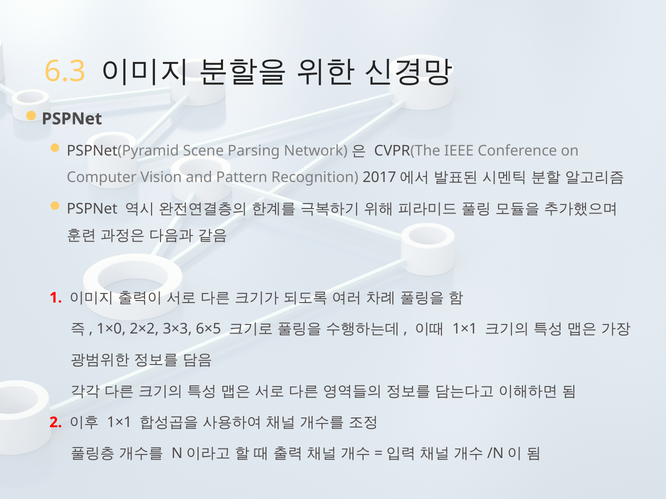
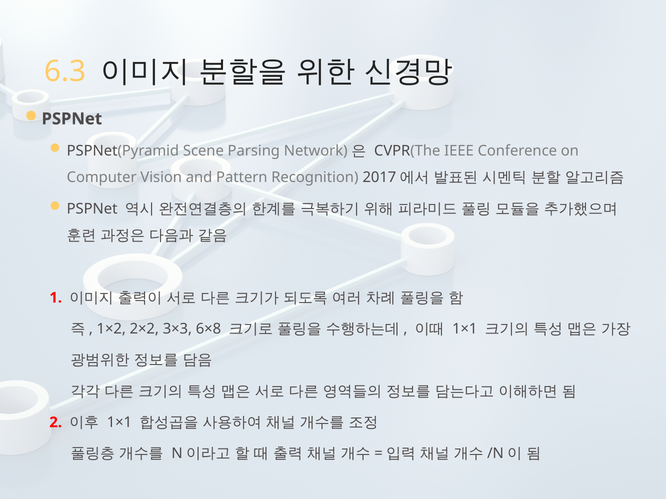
1×0: 1×0 -> 1×2 (111, 329)
6×5: 6×5 -> 6×8 (208, 329)
